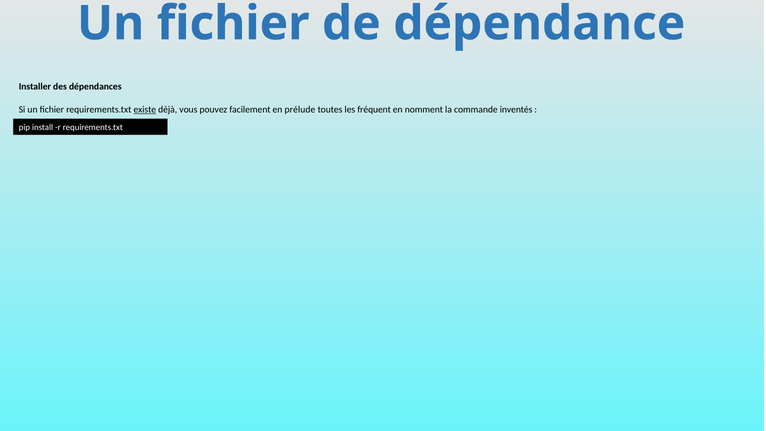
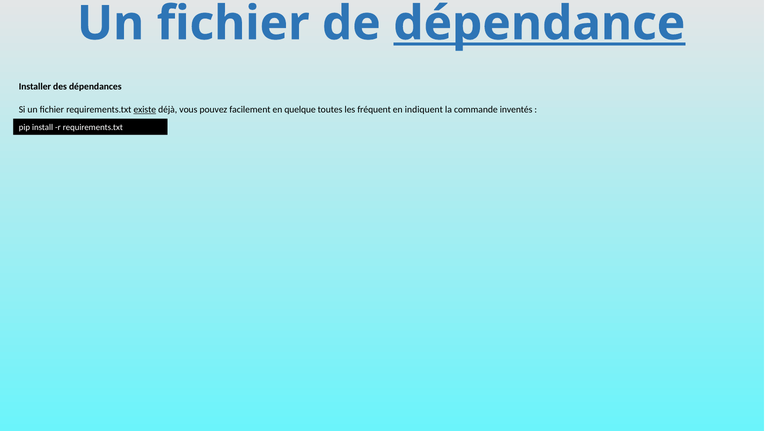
dépendance underline: none -> present (539, 24)
prélude: prélude -> quelque (300, 110)
nomment: nomment -> indiquent (424, 110)
